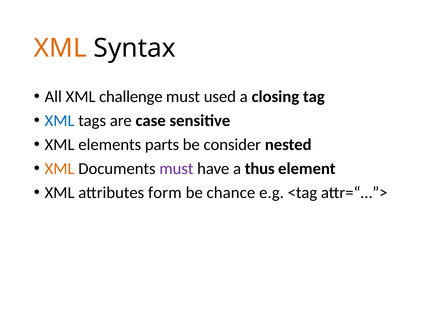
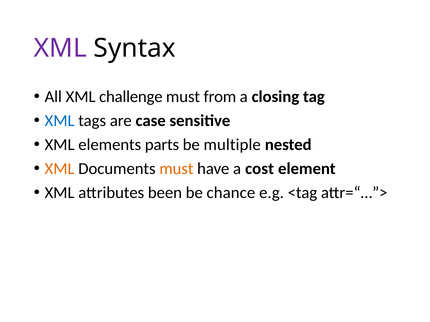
XML colour: orange -> purple (60, 48)
used: used -> from (220, 97)
consider: consider -> multiple (232, 145)
must colour: purple -> orange (176, 169)
thus: thus -> cost (260, 169)
form: form -> been (165, 193)
